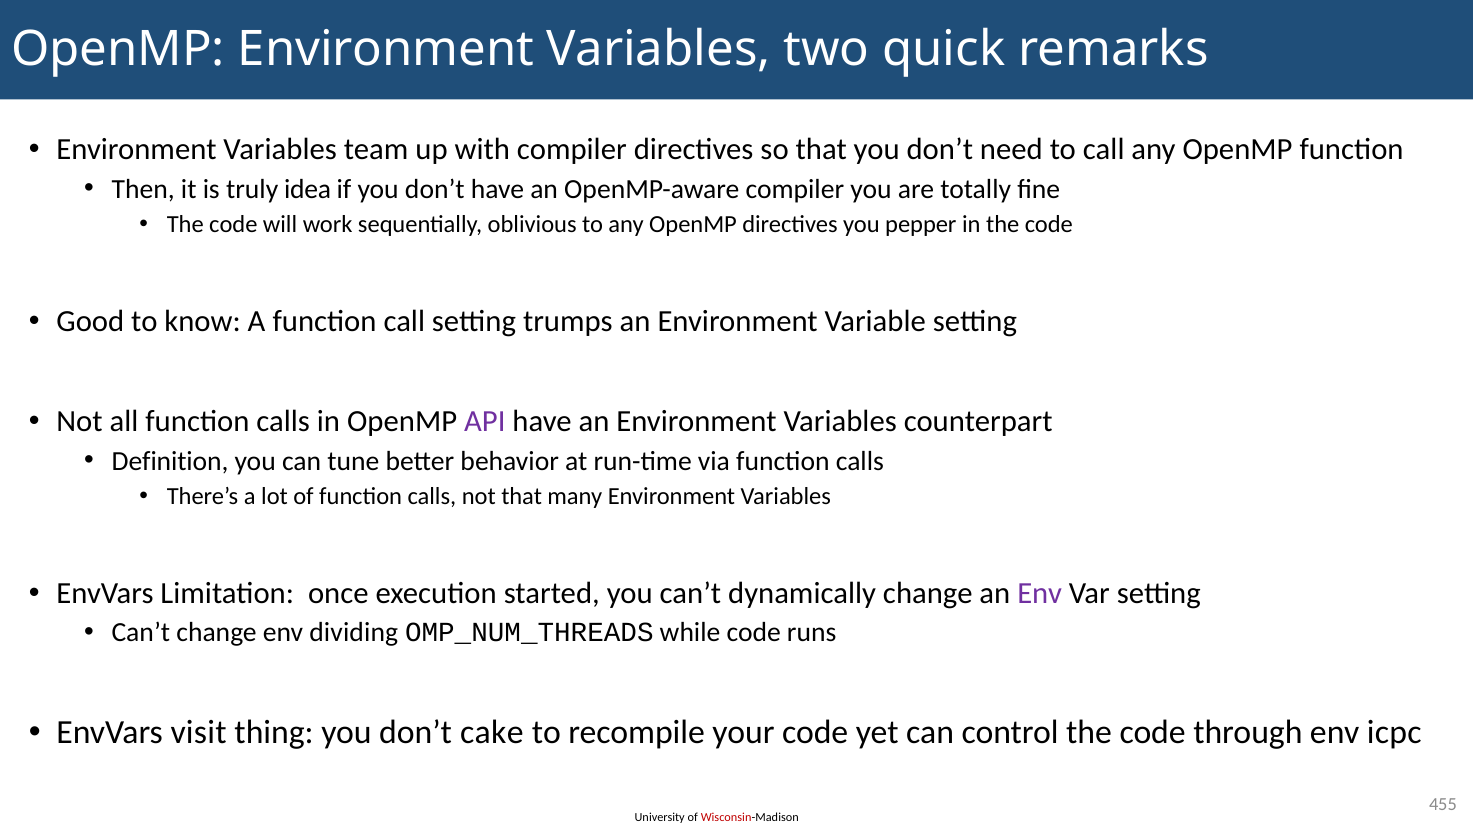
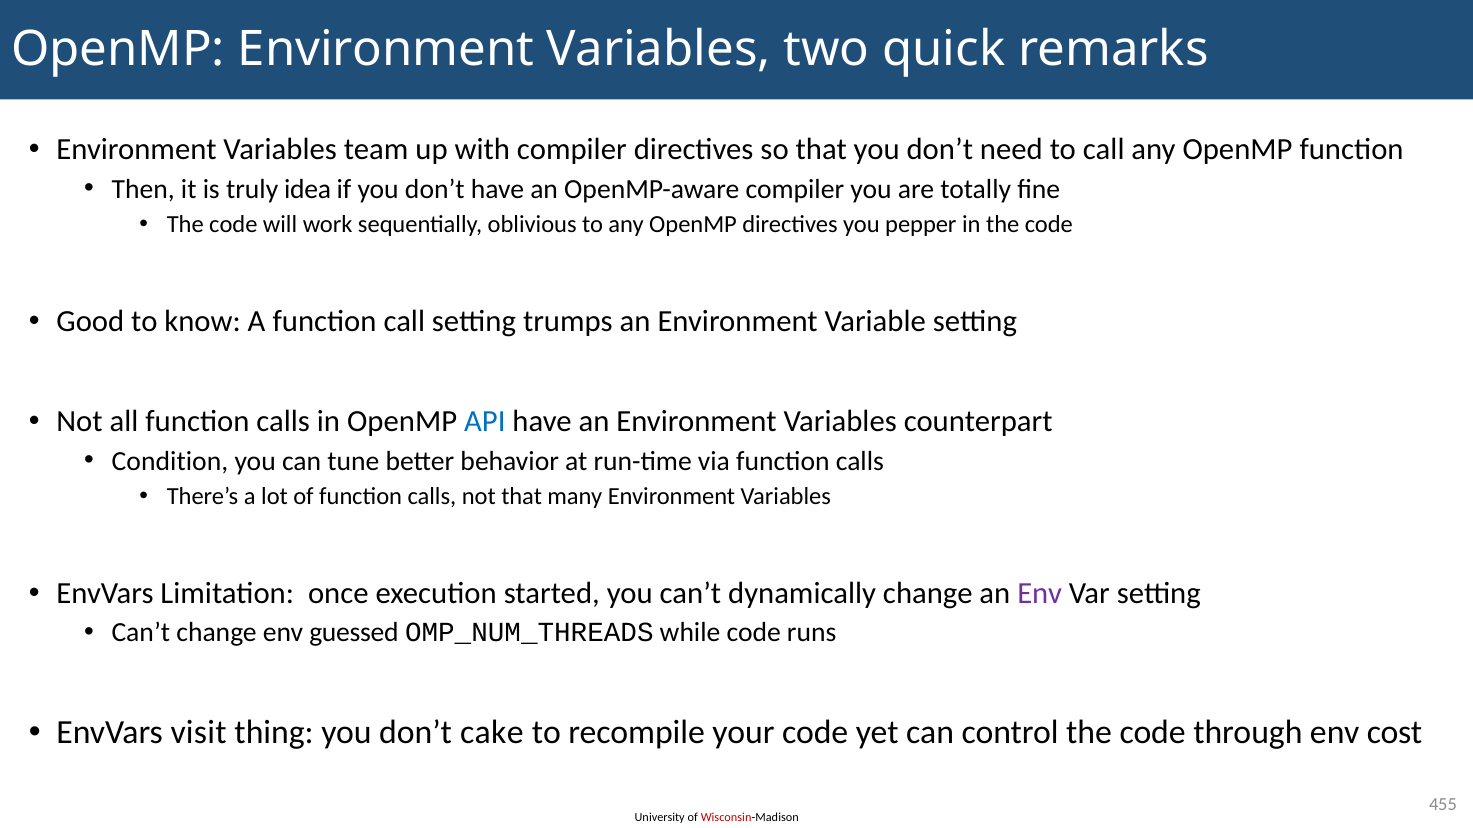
API colour: purple -> blue (485, 422)
Definition: Definition -> Condition (170, 461)
dividing: dividing -> guessed (354, 633)
icpc: icpc -> cost (1395, 733)
